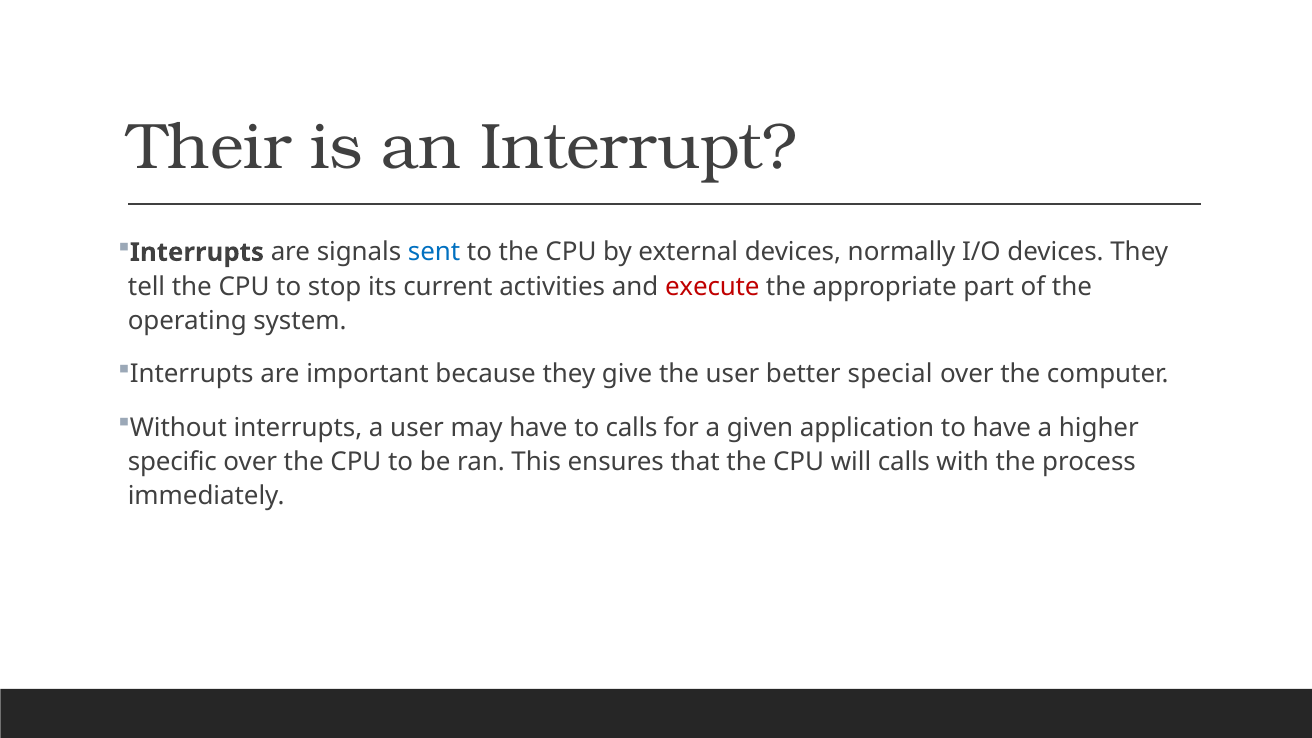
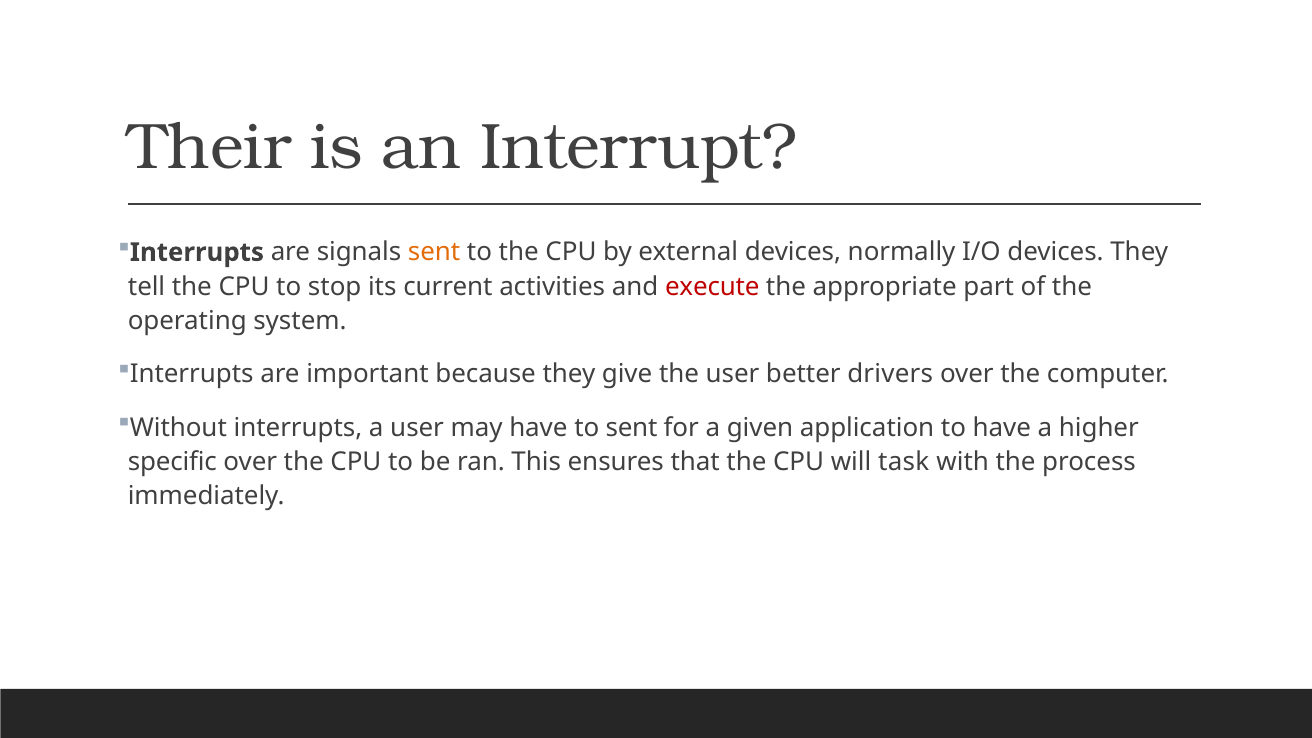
sent colour: blue -> orange (434, 252)
special: special -> drivers (890, 374)
to calls: calls -> sent (632, 428)
will calls: calls -> task (904, 462)
